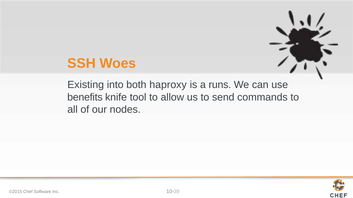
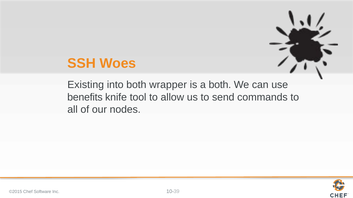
haproxy: haproxy -> wrapper (168, 85)
a runs: runs -> both (220, 85)
